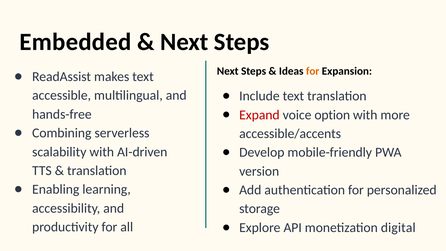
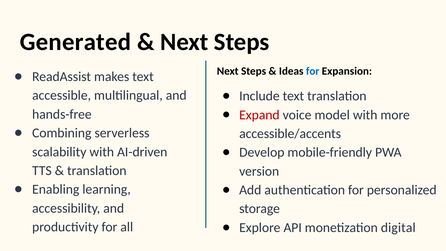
Embedded: Embedded -> Generated (75, 42)
for colour: orange -> blue (313, 71)
option: option -> model (332, 115)
